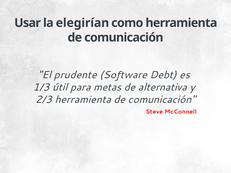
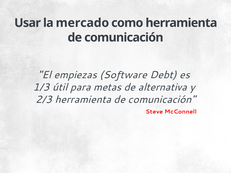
elegirían: elegirían -> mercado (82, 23)
prudente: prudente -> empiezas (75, 75)
